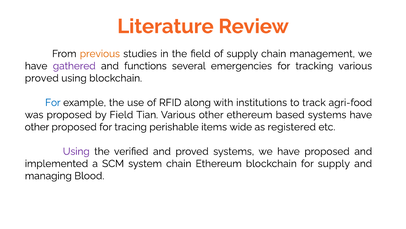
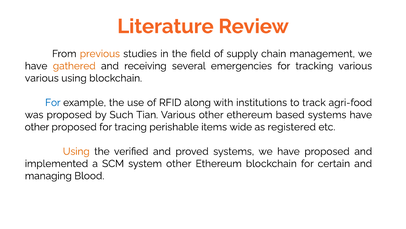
gathered colour: purple -> orange (74, 66)
functions: functions -> receiving (145, 66)
proved: proved -> various (42, 78)
by Field: Field -> Such (121, 115)
Using colour: purple -> orange (76, 151)
system chain: chain -> other (179, 163)
for supply: supply -> certain (334, 163)
